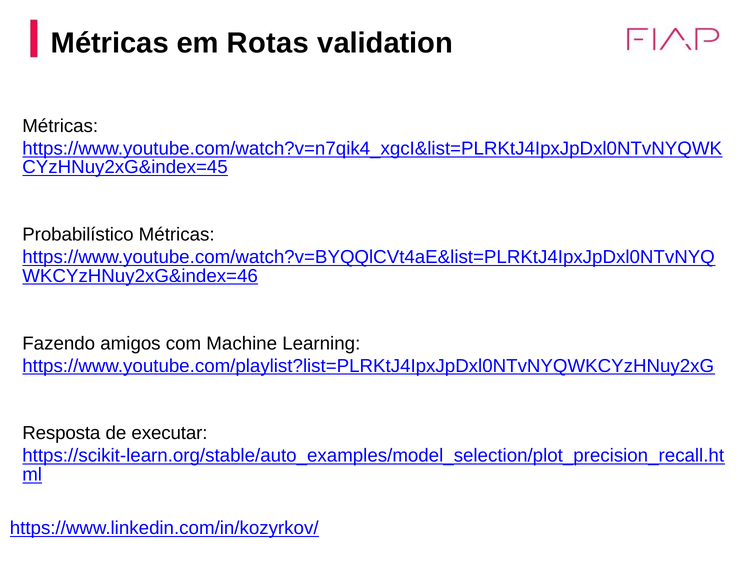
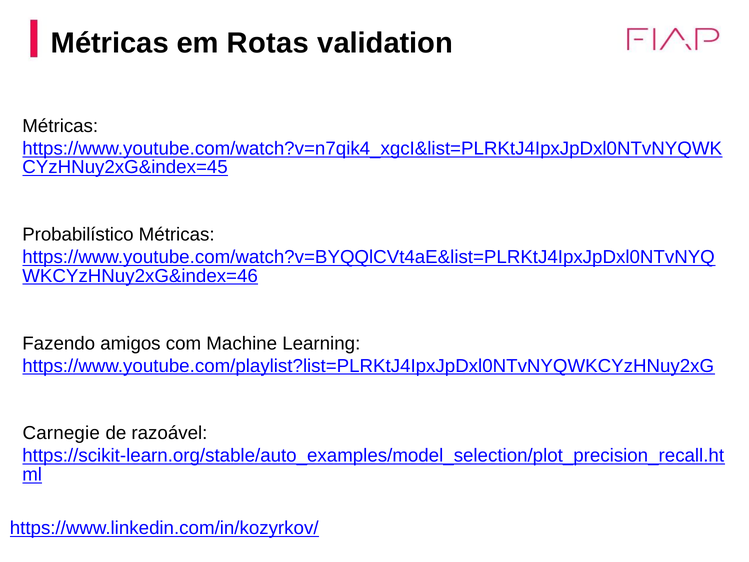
Resposta: Resposta -> Carnegie (61, 433)
executar: executar -> razoável (169, 433)
